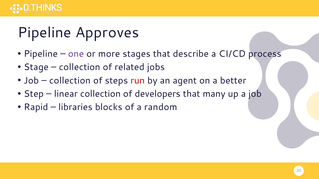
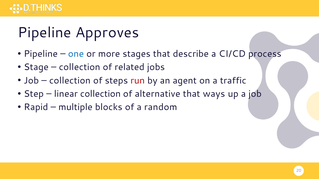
one colour: purple -> blue (76, 54)
better: better -> traffic (233, 81)
developers: developers -> alternative (158, 94)
many: many -> ways (214, 94)
libraries: libraries -> multiple (75, 107)
